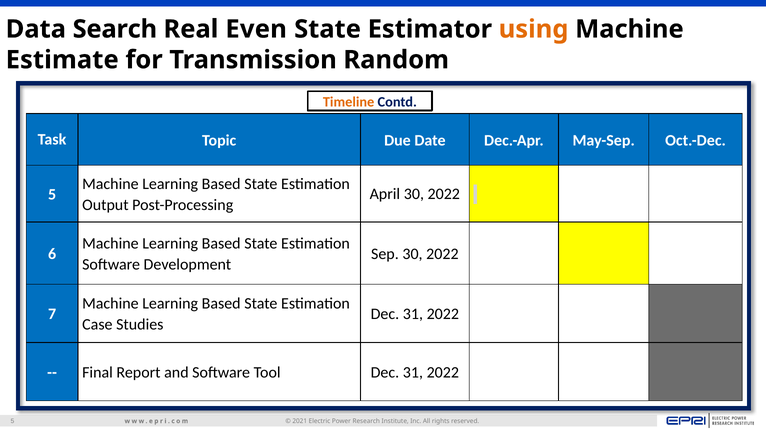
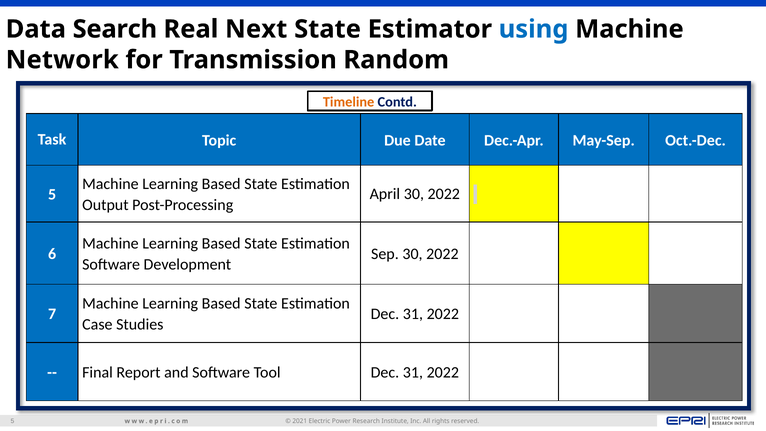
Even: Even -> Next (256, 29)
using colour: orange -> blue (534, 29)
Estimate: Estimate -> Network (62, 60)
